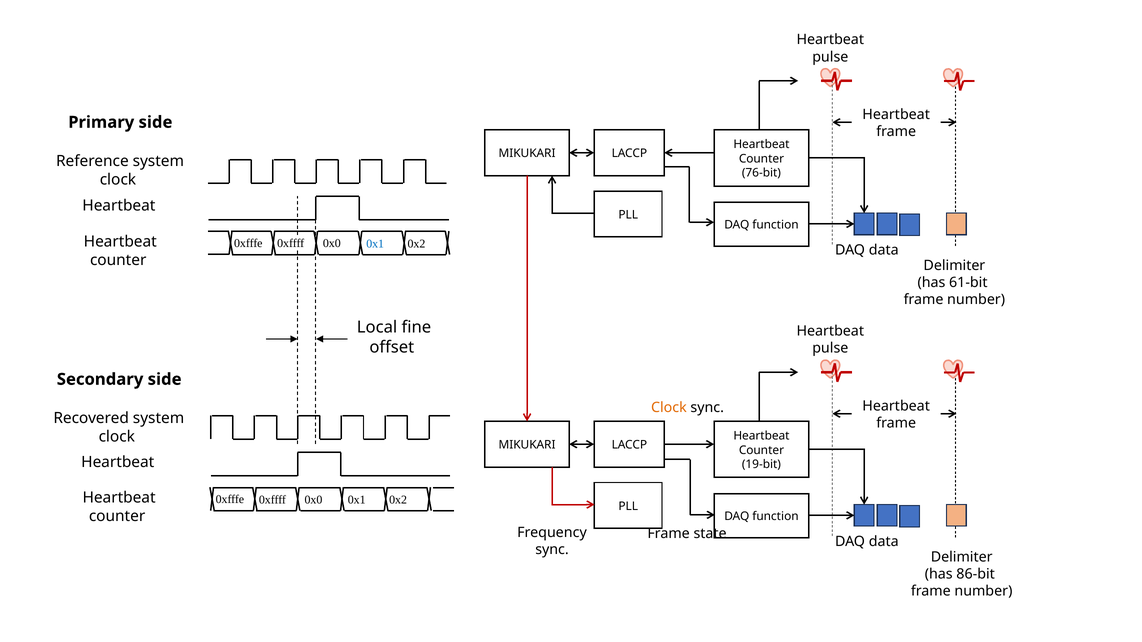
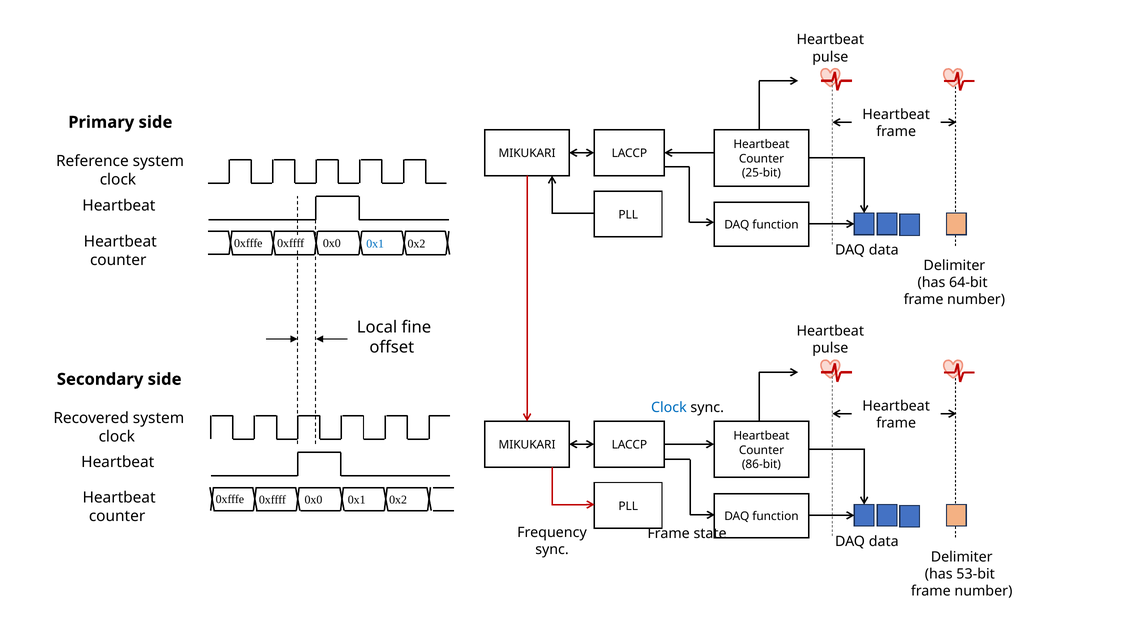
76-bit: 76-bit -> 25-bit (761, 173)
61-bit: 61-bit -> 64-bit (968, 283)
Clock colour: orange -> blue (669, 408)
19-bit: 19-bit -> 86-bit (761, 465)
86-bit: 86-bit -> 53-bit (976, 574)
